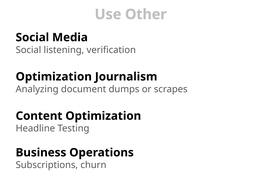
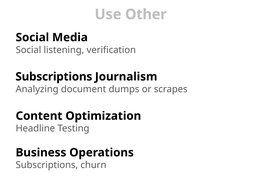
Optimization: Optimization -> Subscriptions (54, 77)
